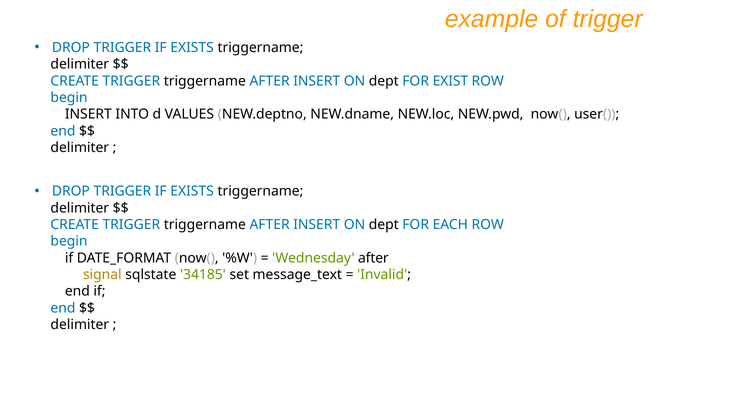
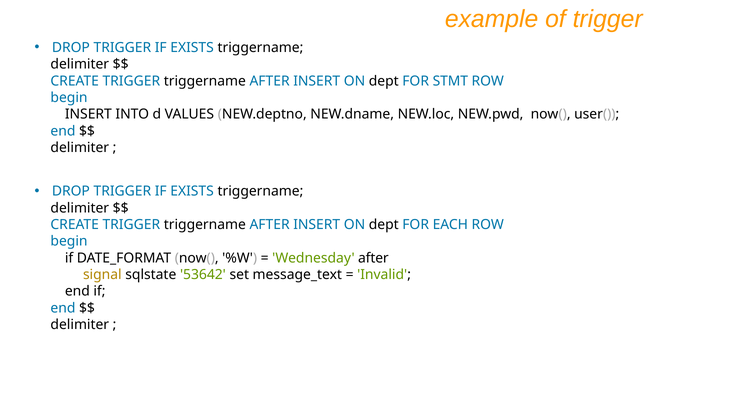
EXIST: EXIST -> STMT (450, 81)
34185: 34185 -> 53642 (203, 275)
